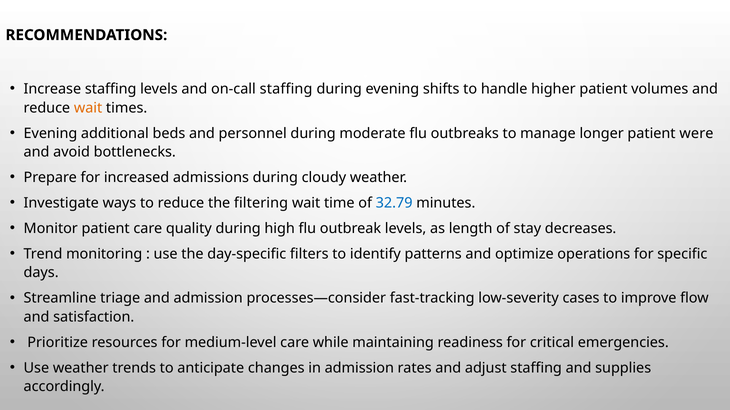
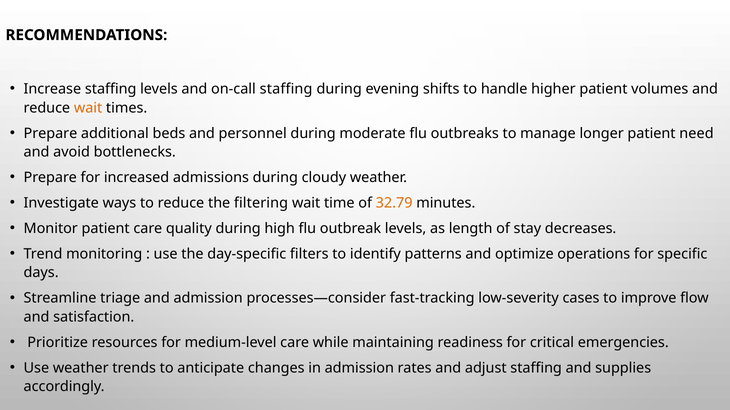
Evening: Evening -> Prepare (50, 133)
were: were -> need (697, 133)
32.79 colour: blue -> orange (394, 203)
